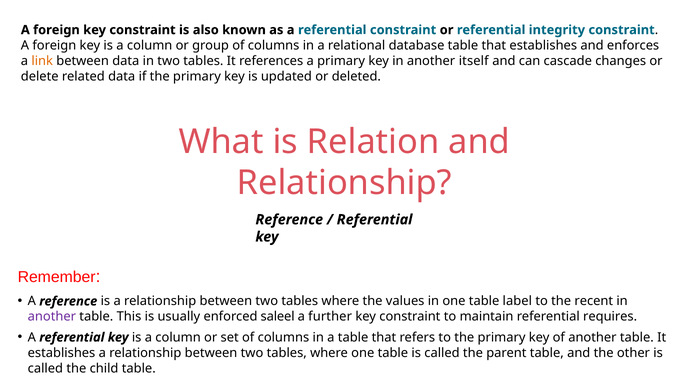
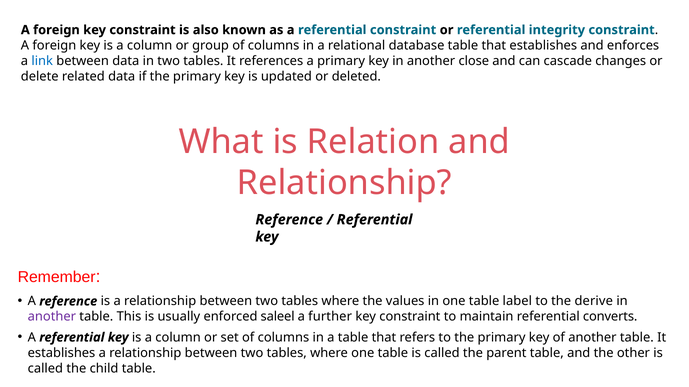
link colour: orange -> blue (42, 61)
itself: itself -> close (474, 61)
recent: recent -> derive (594, 302)
requires: requires -> converts (610, 317)
